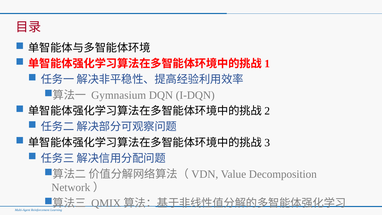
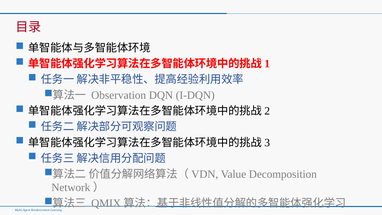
Gymnasium: Gymnasium -> Observation (119, 95)
